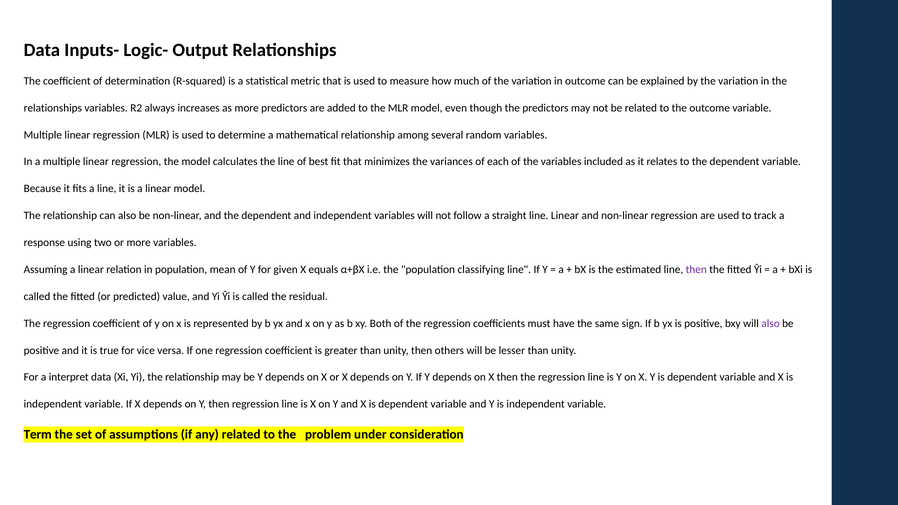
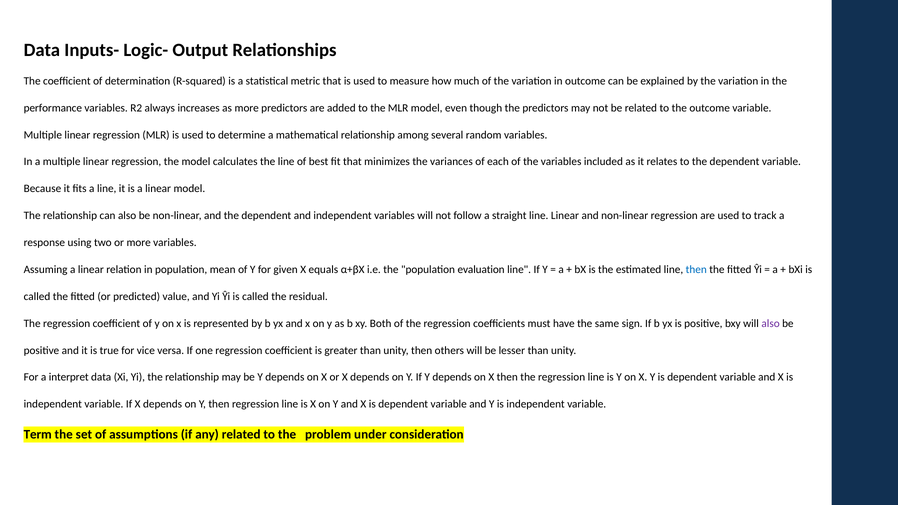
relationships: relationships -> performance (53, 108)
classifying: classifying -> evaluation (481, 270)
then colour: purple -> blue (696, 270)
